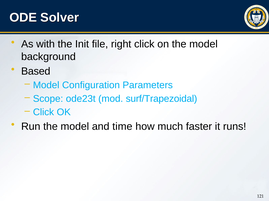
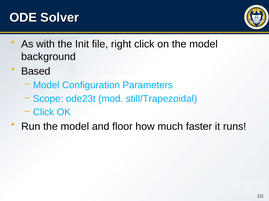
surf/Trapezoidal: surf/Trapezoidal -> still/Trapezoidal (161, 99)
time: time -> floor (122, 127)
